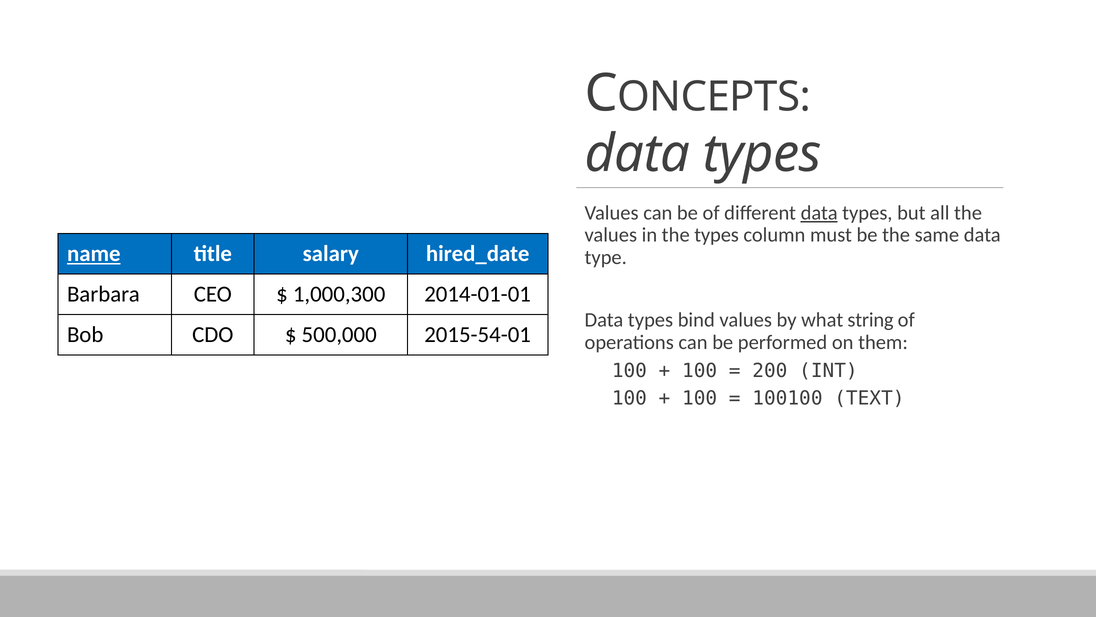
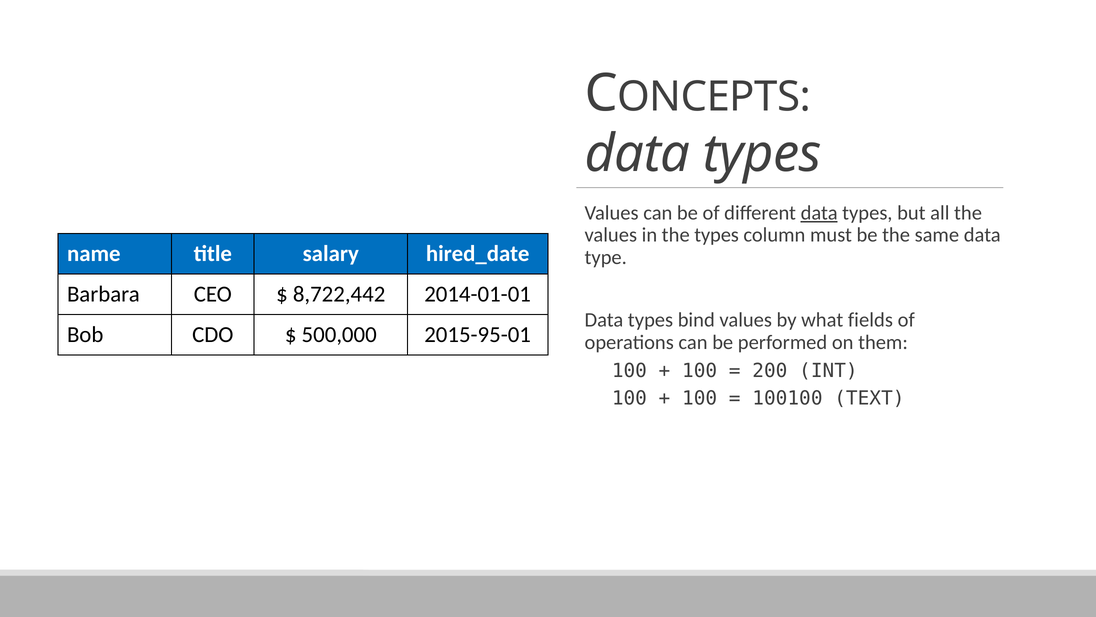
name underline: present -> none (94, 254)
1,000,300: 1,000,300 -> 8,722,442 (339, 294)
string: string -> fields (870, 320)
2015-54-01: 2015-54-01 -> 2015-95-01 (478, 335)
